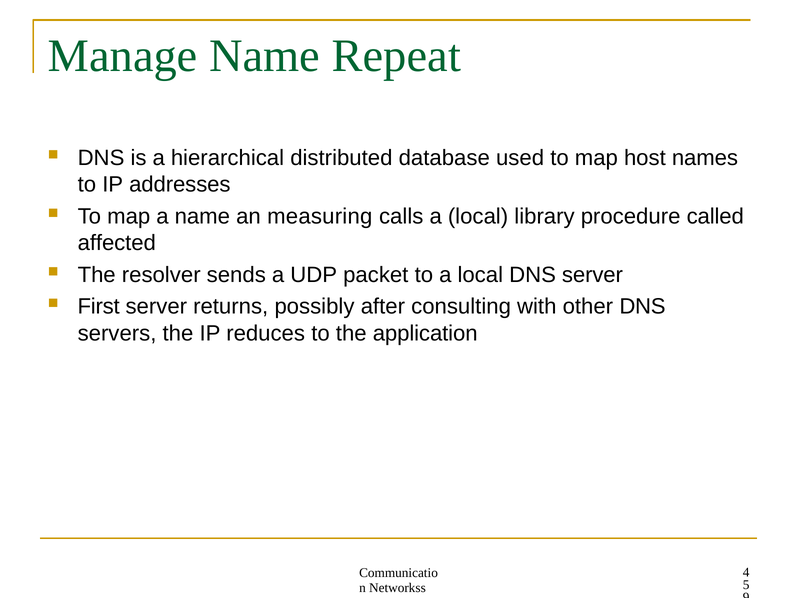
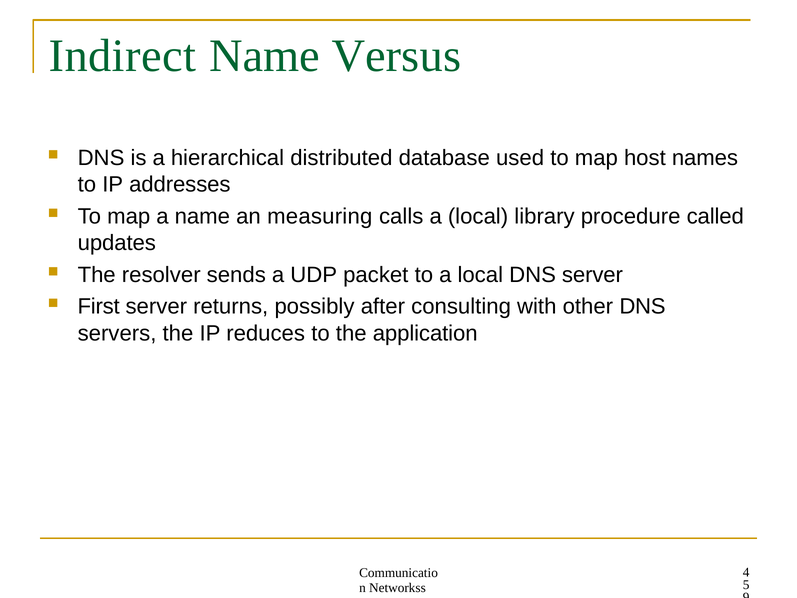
Manage: Manage -> Indirect (122, 56)
Repeat: Repeat -> Versus (396, 56)
affected: affected -> updates (117, 243)
